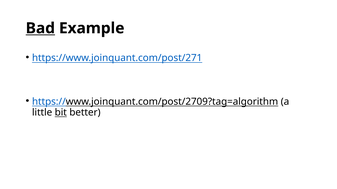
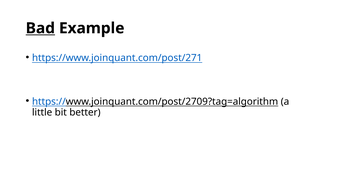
bit underline: present -> none (61, 113)
